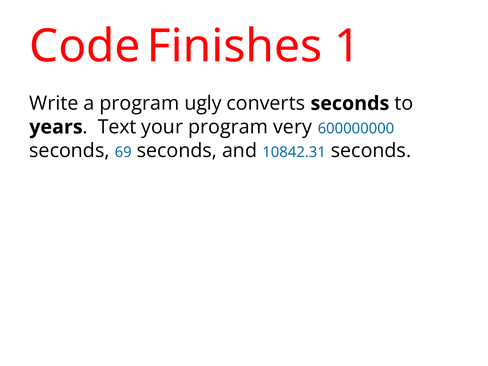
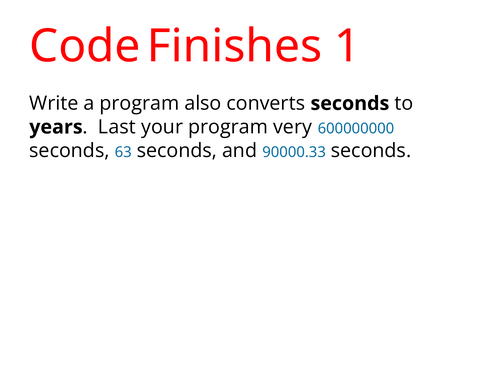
ugly: ugly -> also (203, 103)
Text: Text -> Last (117, 127)
69: 69 -> 63 (123, 152)
10842.31: 10842.31 -> 90000.33 (294, 152)
